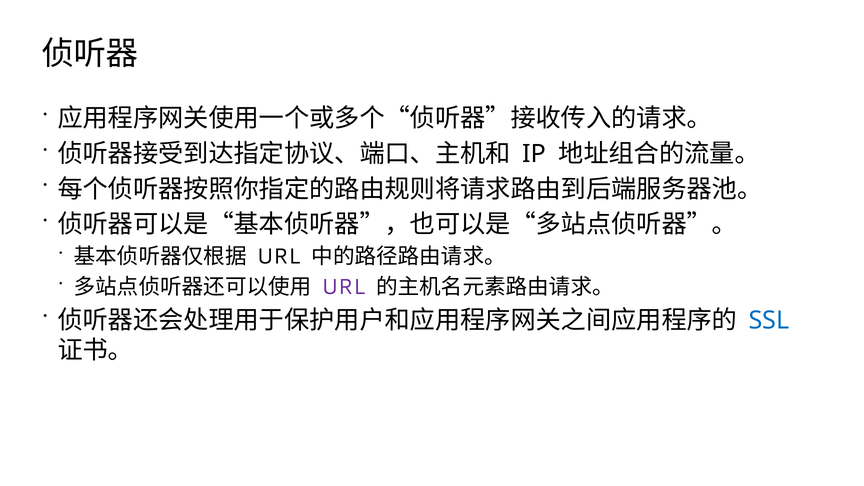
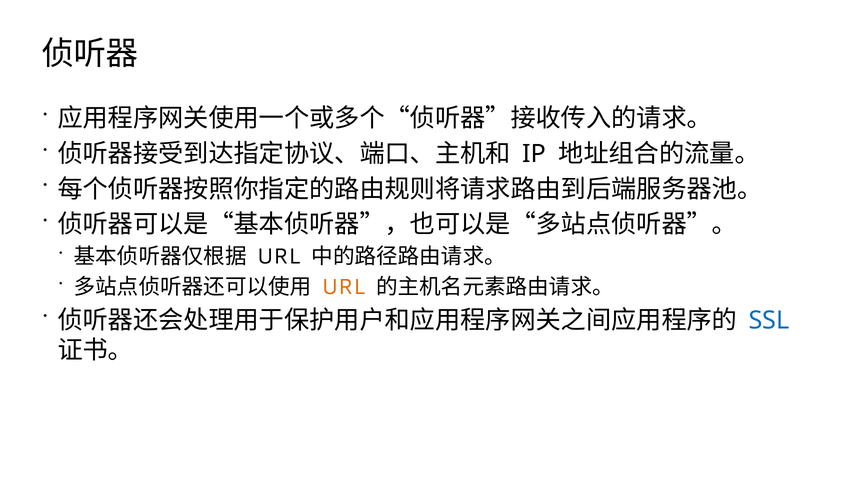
URL colour: purple -> orange (343, 287)
